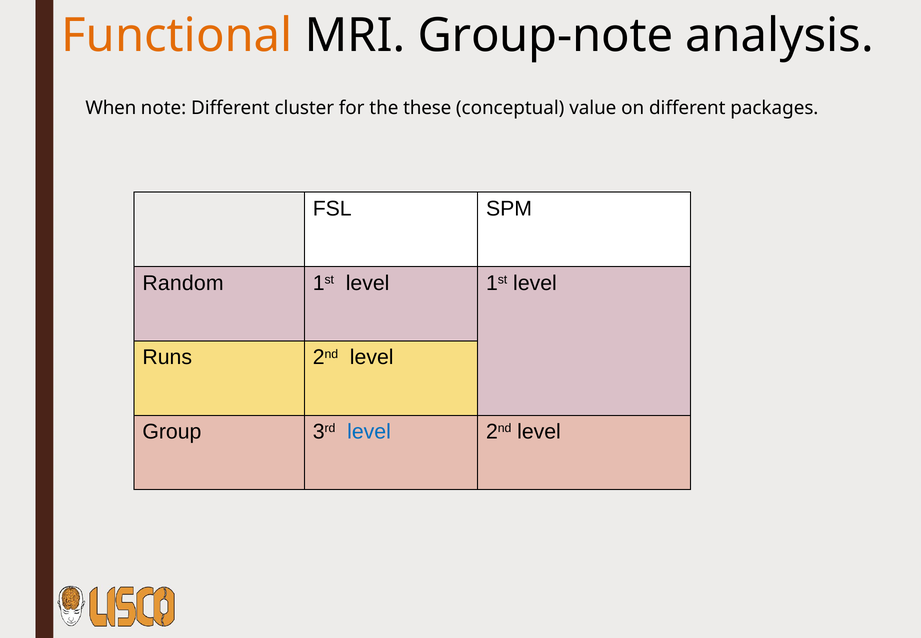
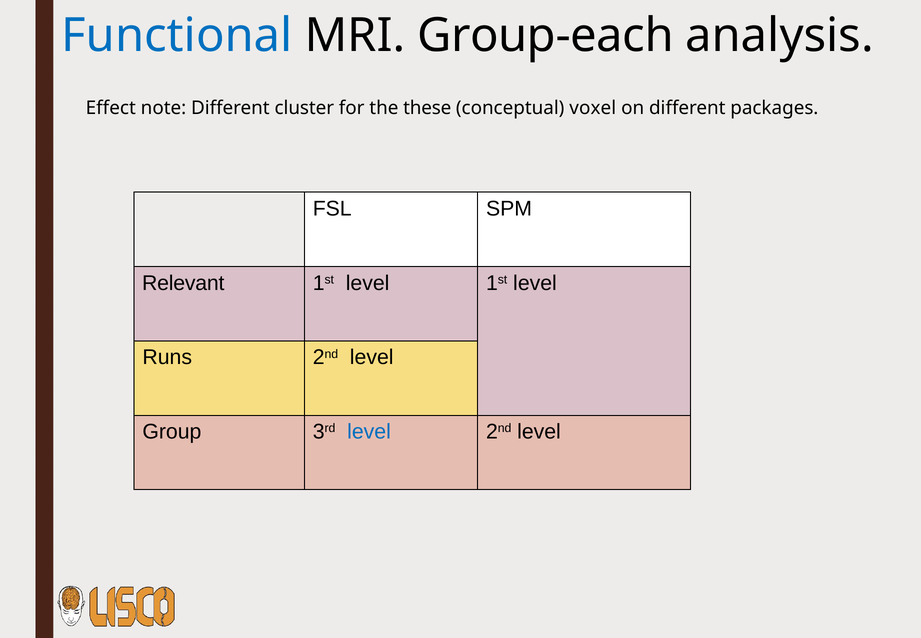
Functional colour: orange -> blue (177, 36)
Group-note: Group-note -> Group-each (546, 36)
When: When -> Effect (111, 108)
value: value -> voxel (593, 108)
Random: Random -> Relevant (183, 283)
